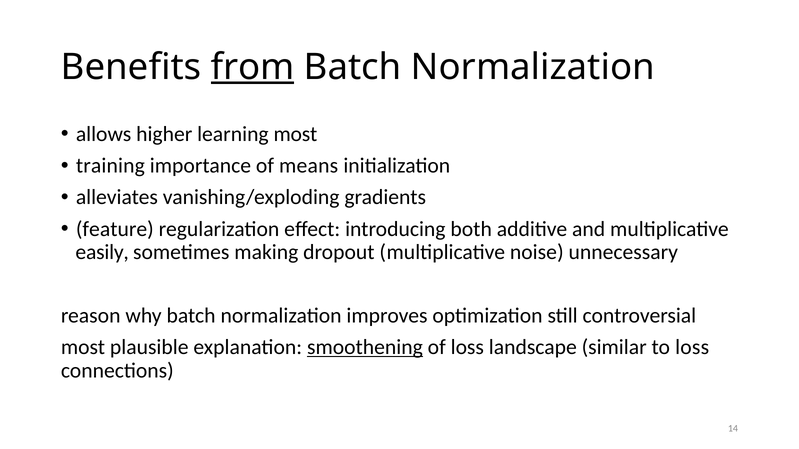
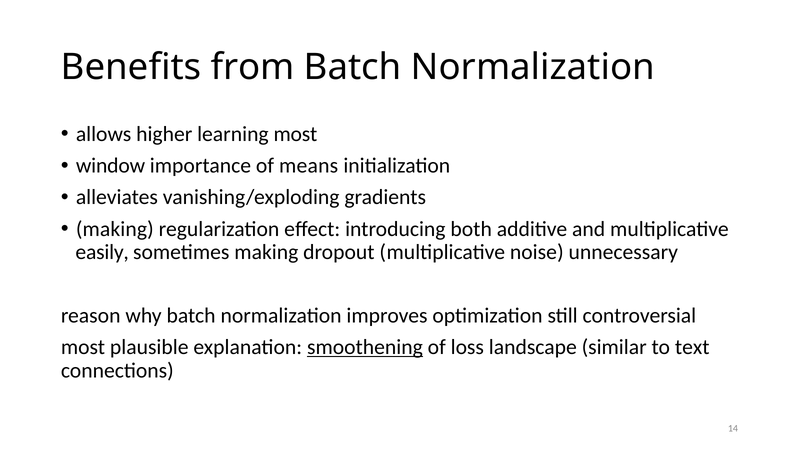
from underline: present -> none (253, 67)
training: training -> window (111, 166)
feature: feature -> making (115, 229)
to loss: loss -> text (692, 348)
